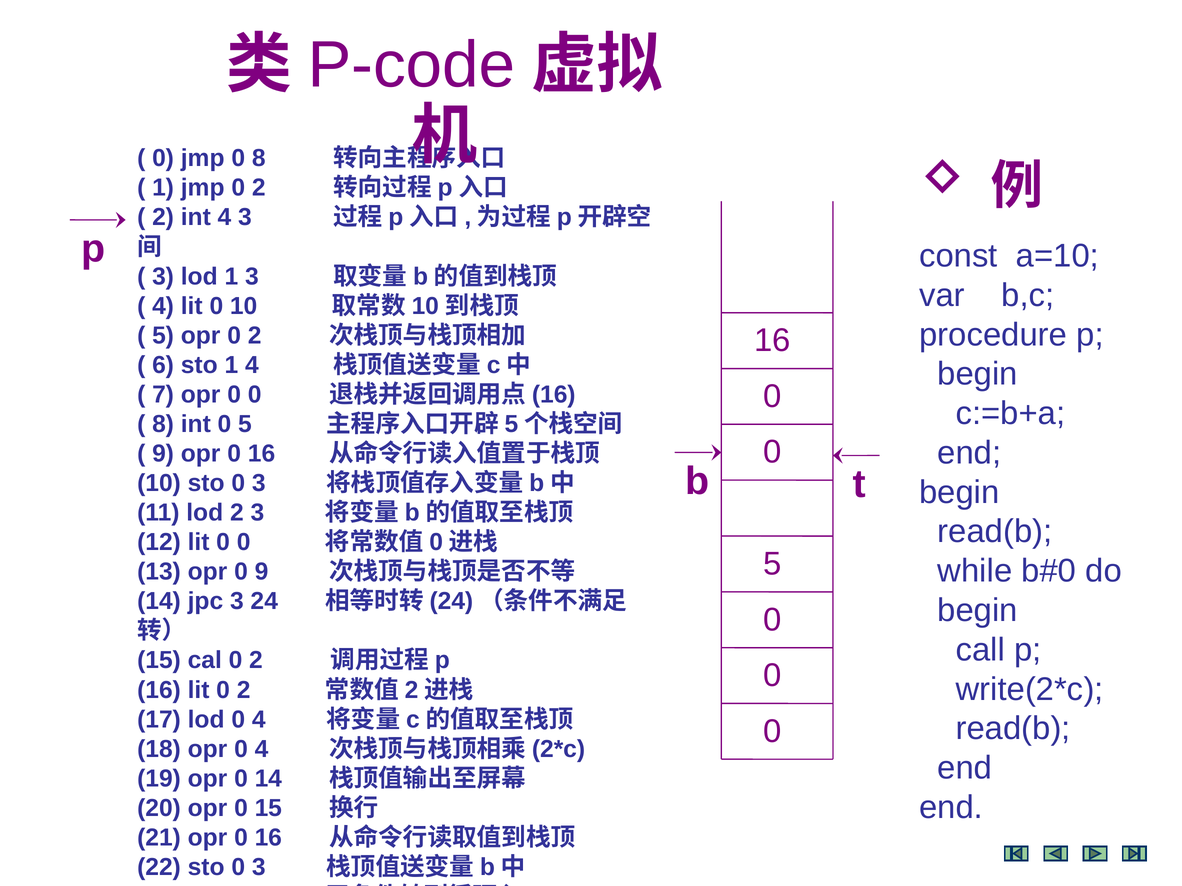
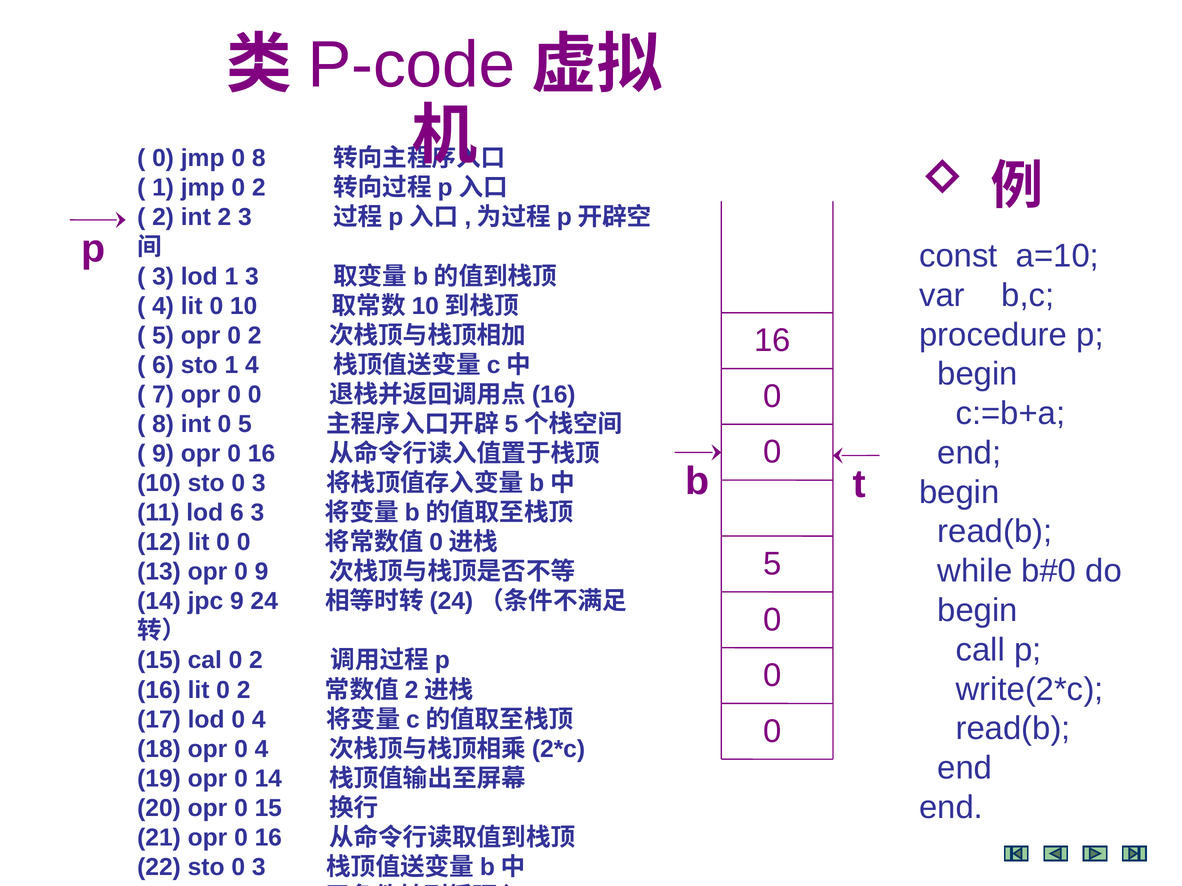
int 4: 4 -> 2 (224, 217)
lod 2: 2 -> 6 (237, 513)
jpc 3: 3 -> 9 (237, 602)
